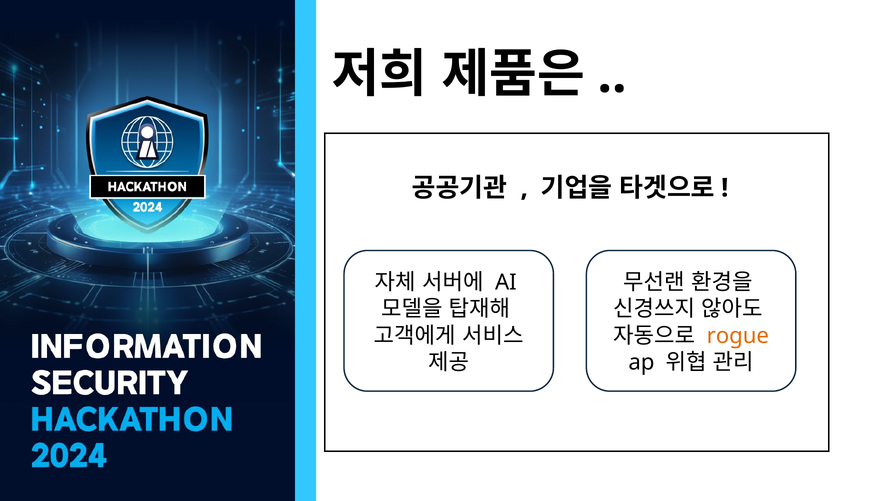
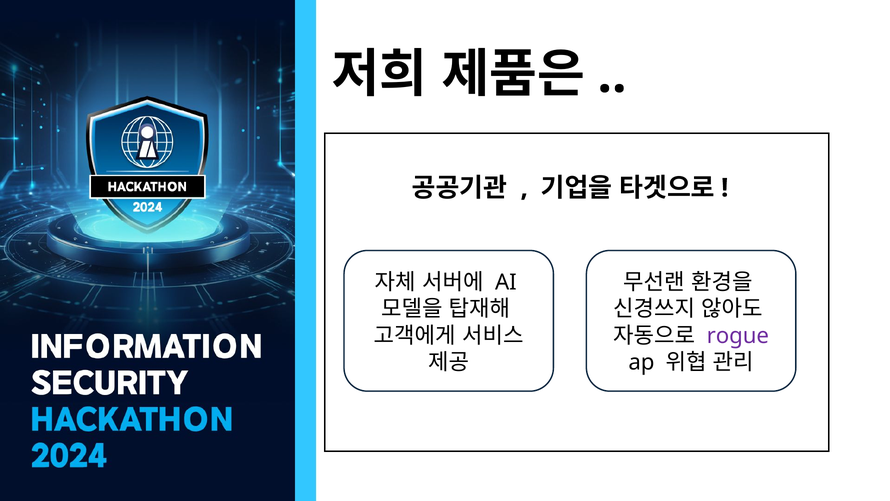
rogue colour: orange -> purple (738, 335)
